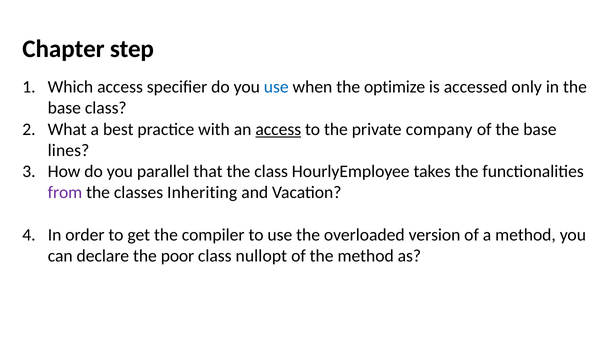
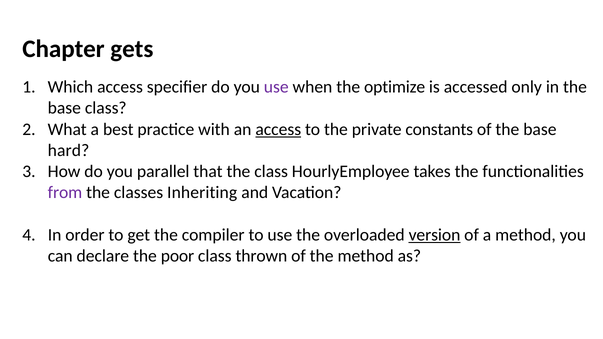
step: step -> gets (132, 49)
use colour: blue -> purple (276, 87)
company: company -> constants (439, 129)
lines: lines -> hard (69, 150)
version underline: none -> present (435, 235)
nullopt: nullopt -> thrown (261, 256)
